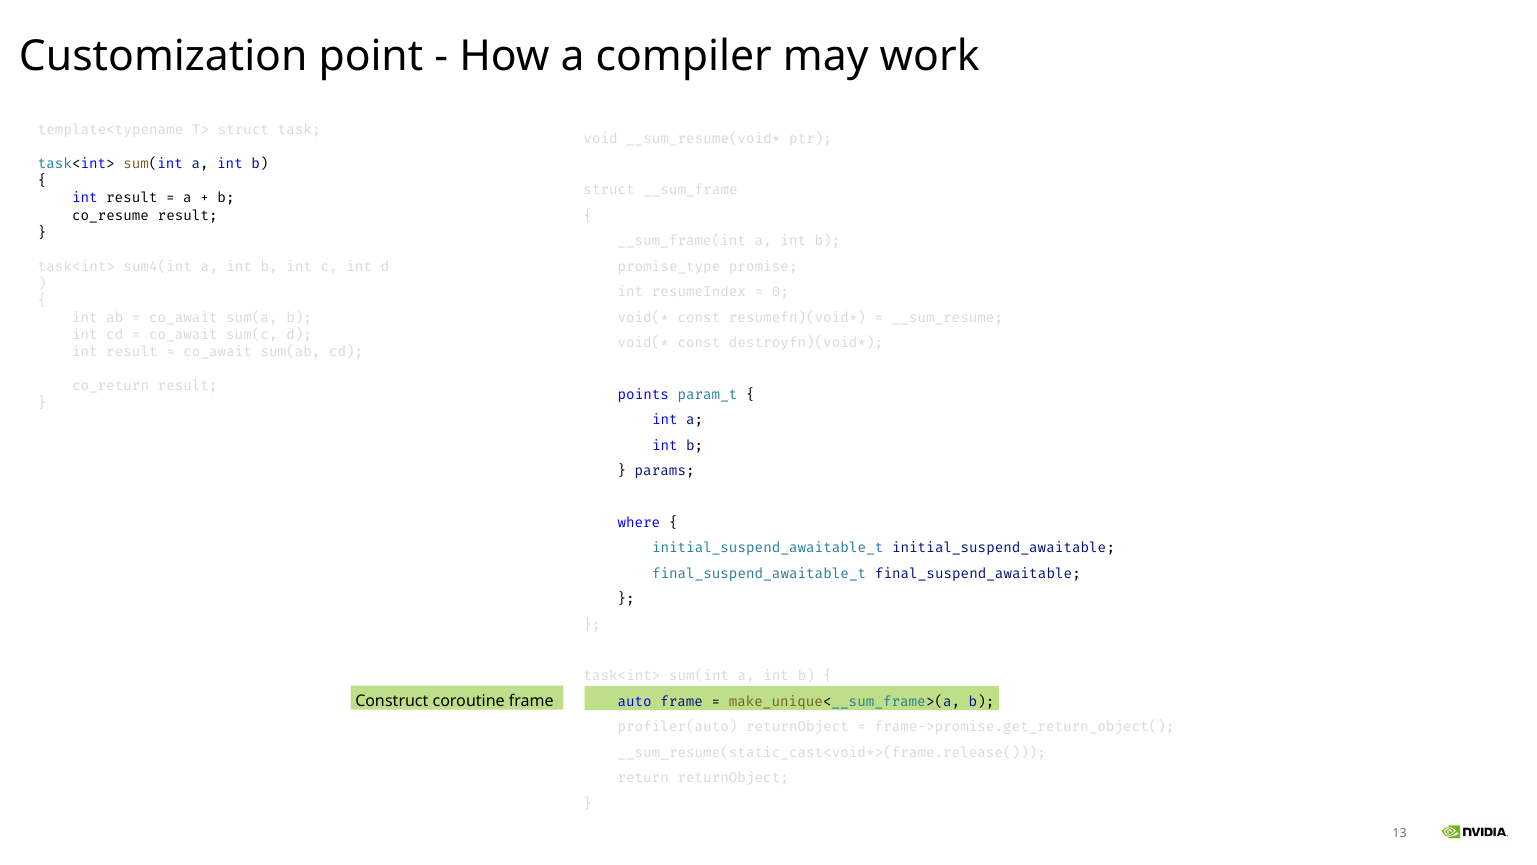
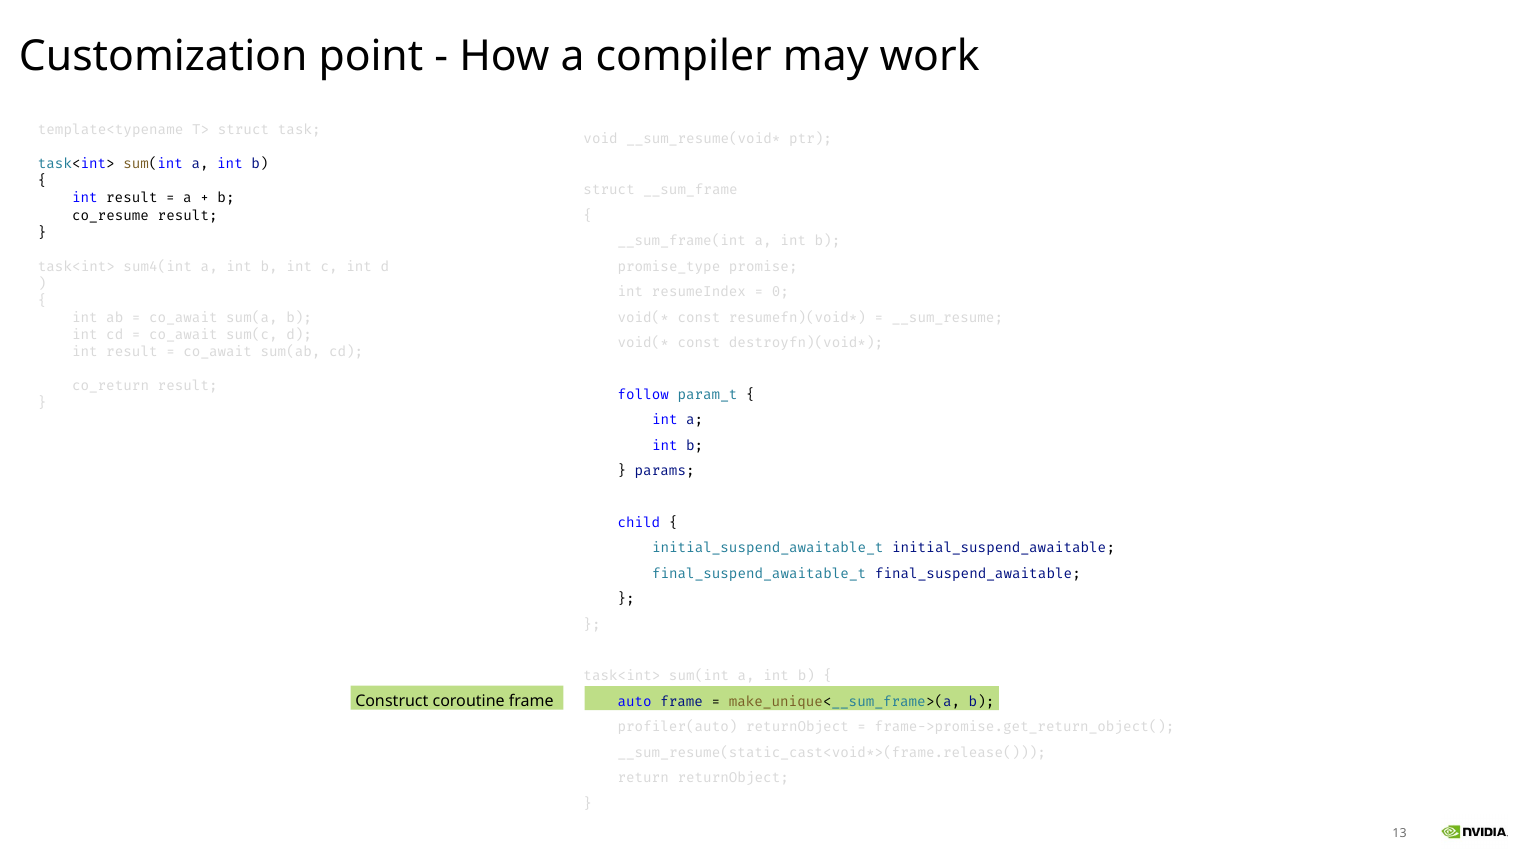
points: points -> follow (643, 394)
where: where -> child (639, 522)
